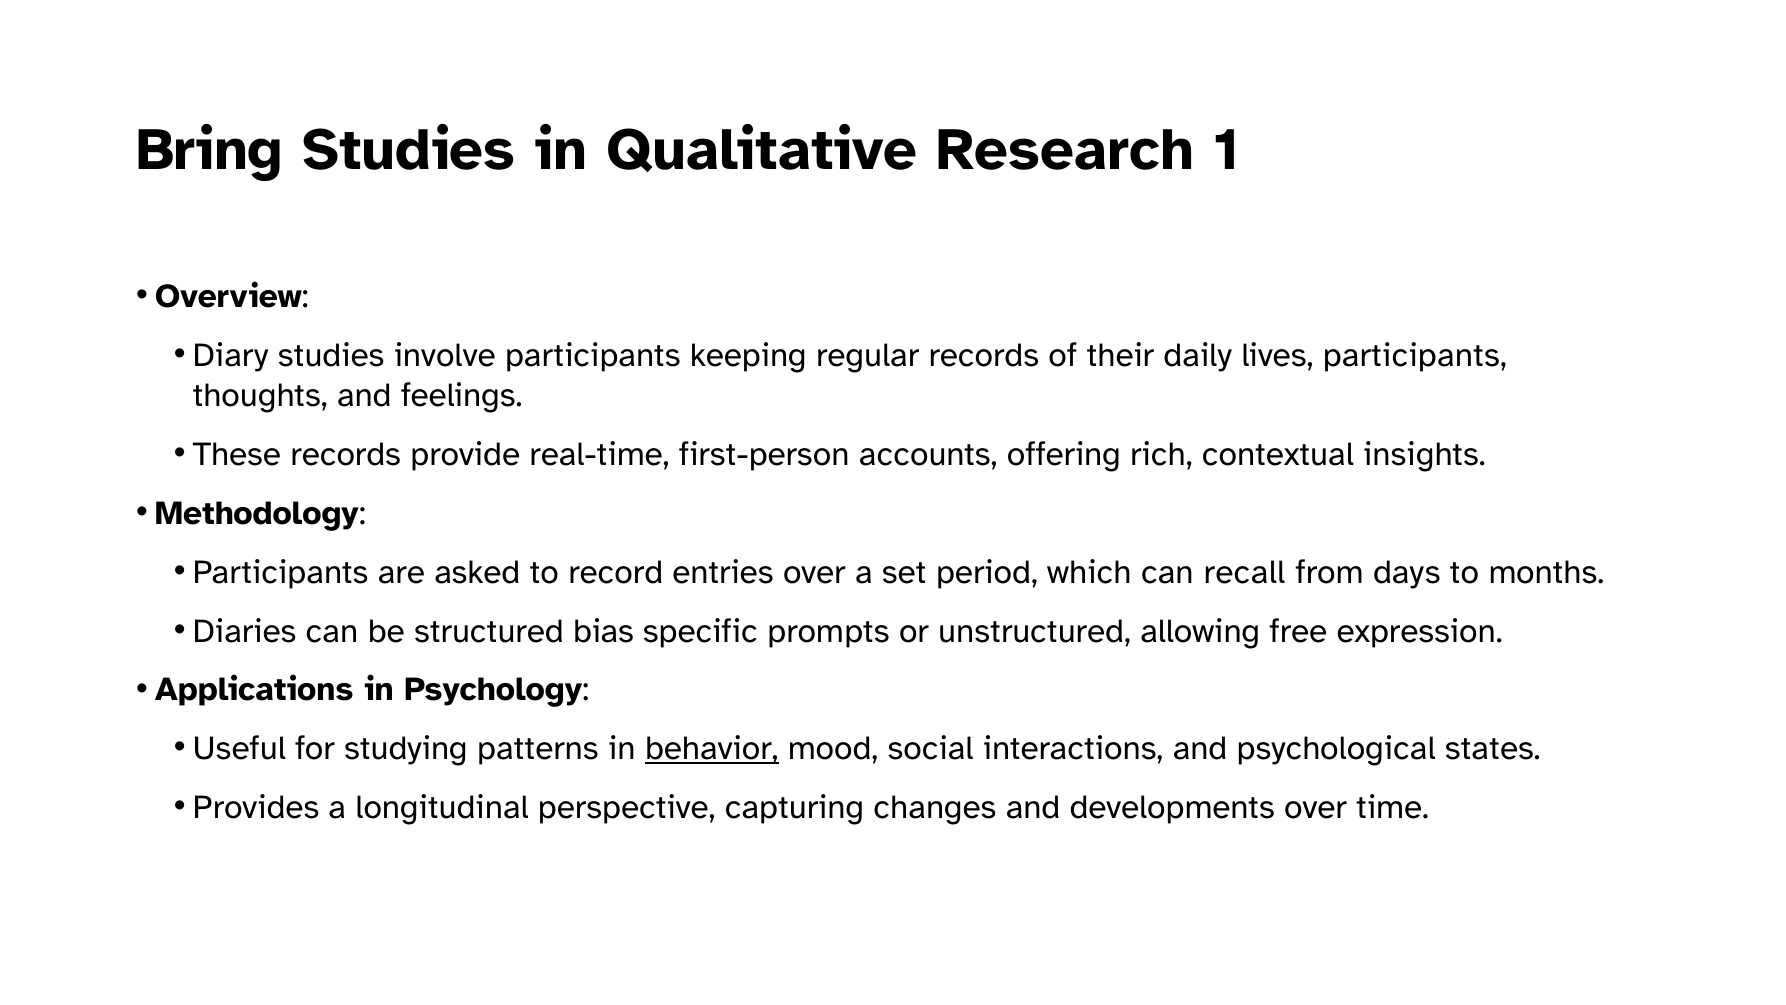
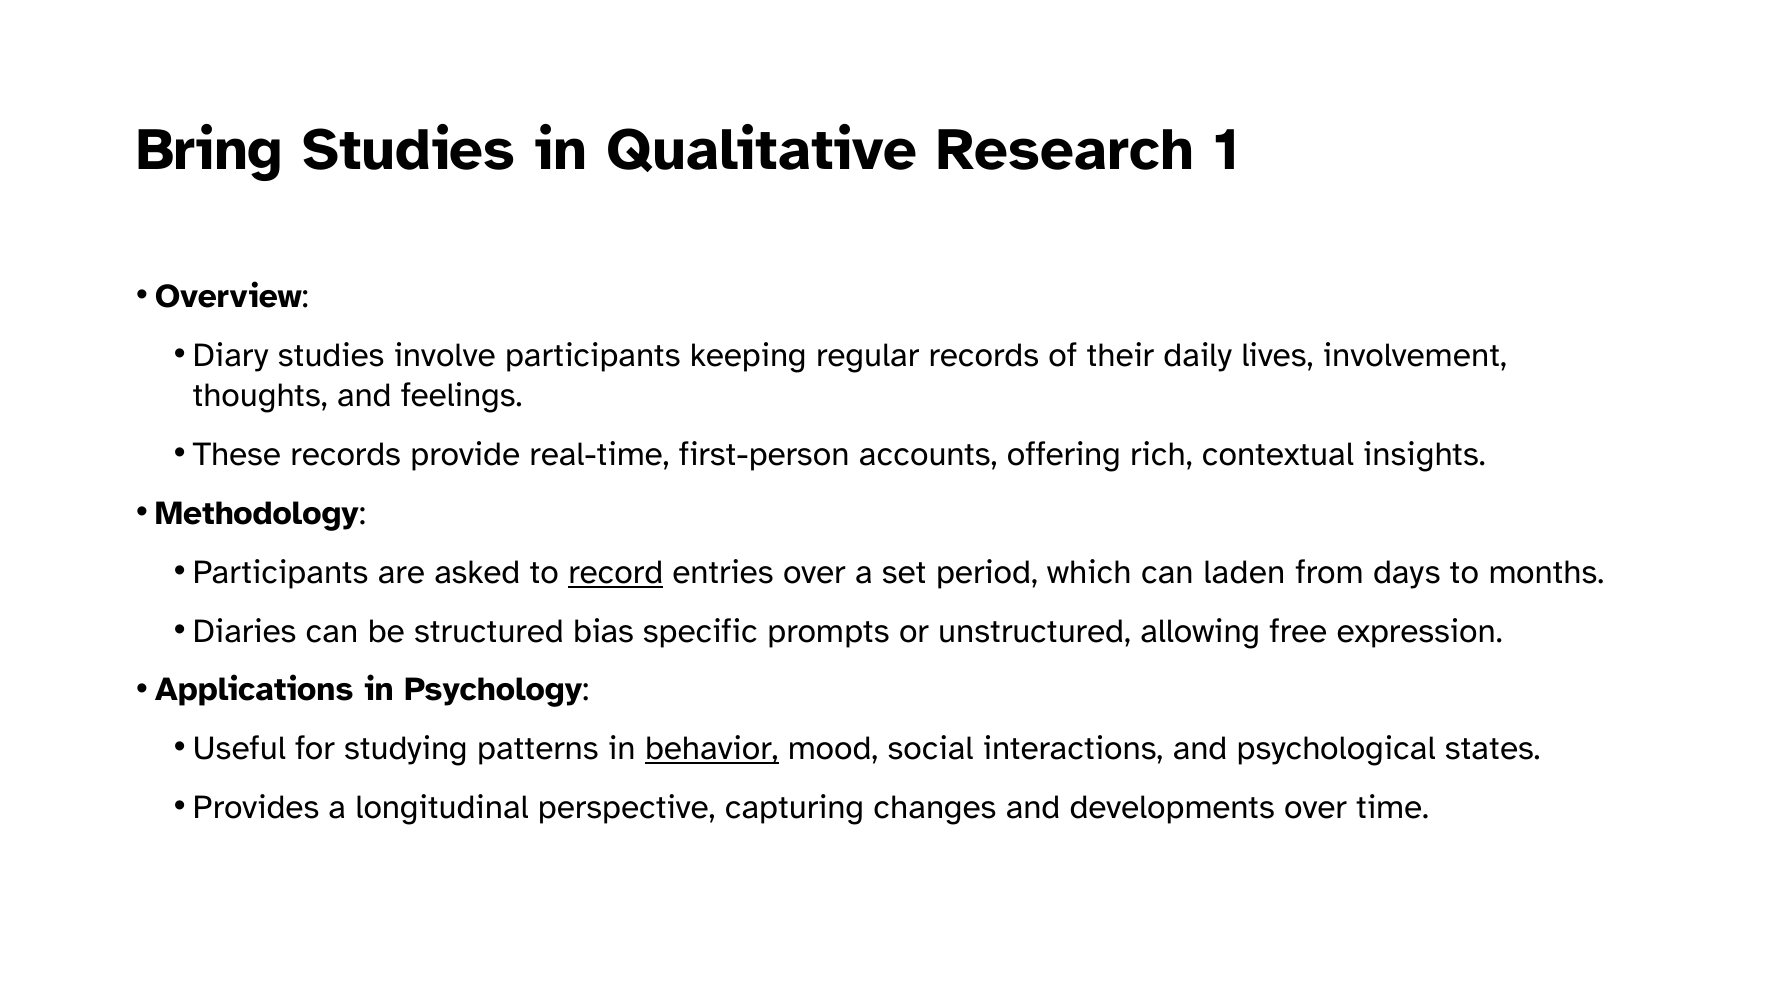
lives participants: participants -> involvement (1415, 355)
record underline: none -> present (616, 572)
recall: recall -> laden (1244, 572)
